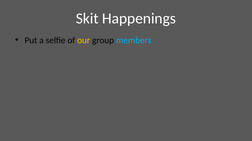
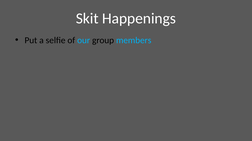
our colour: yellow -> light blue (84, 41)
